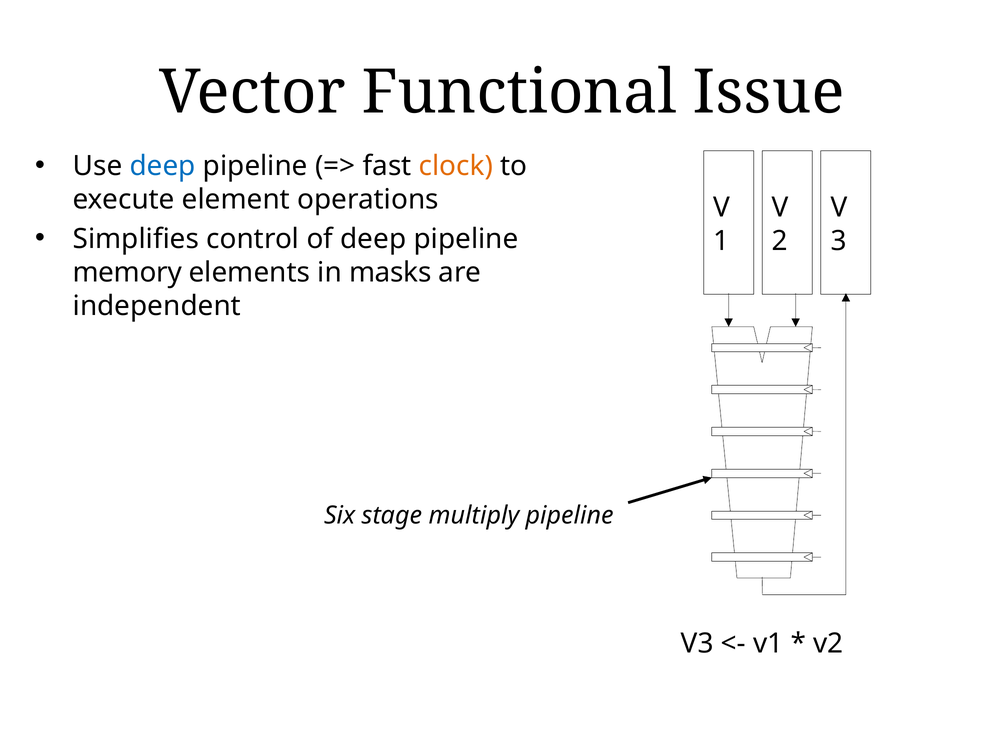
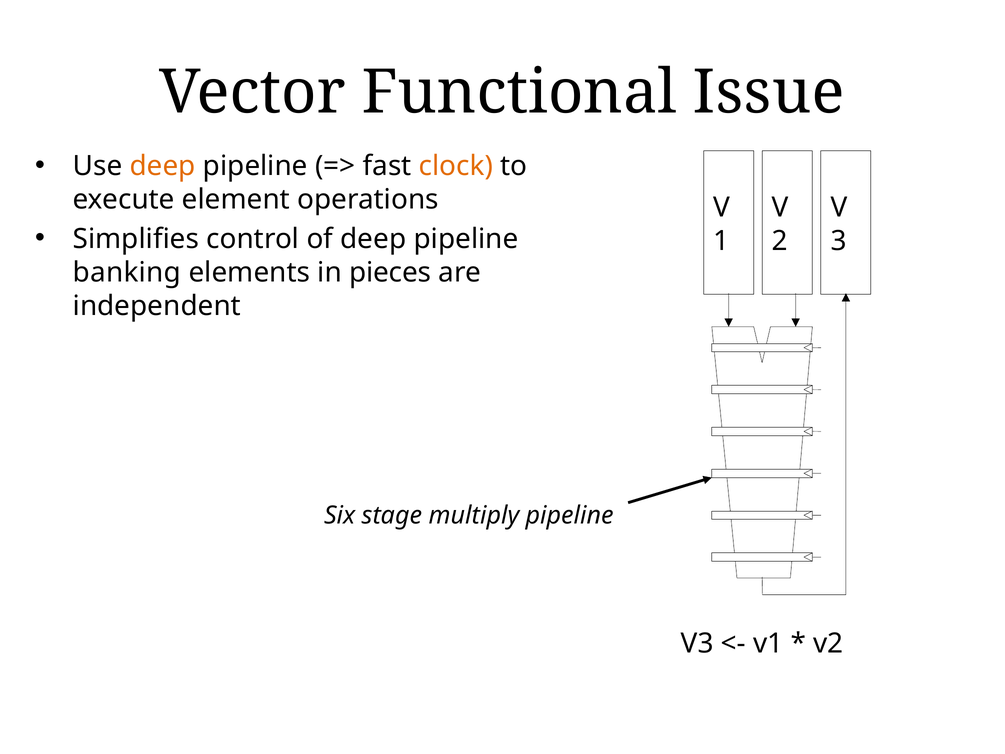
deep colour: blue -> orange (163, 166)
memory: memory -> banking (127, 272)
masks: masks -> pieces (390, 272)
